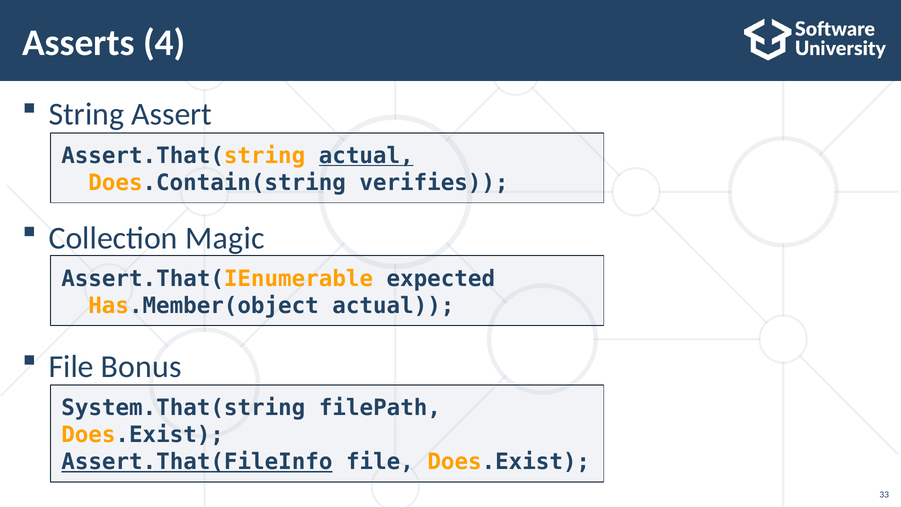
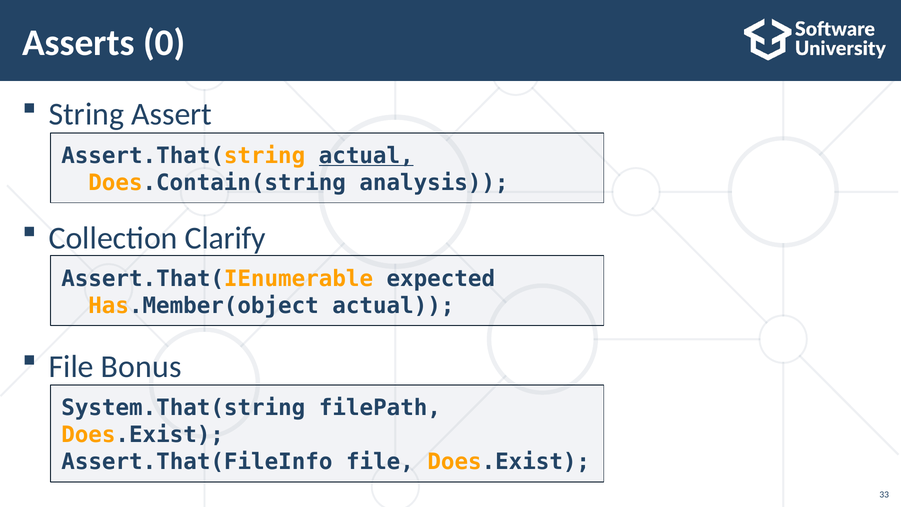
4: 4 -> 0 (164, 43)
verifies: verifies -> analysis (434, 183)
Magic: Magic -> Clarify (225, 238)
Assert.That(FileInfo underline: present -> none (197, 462)
